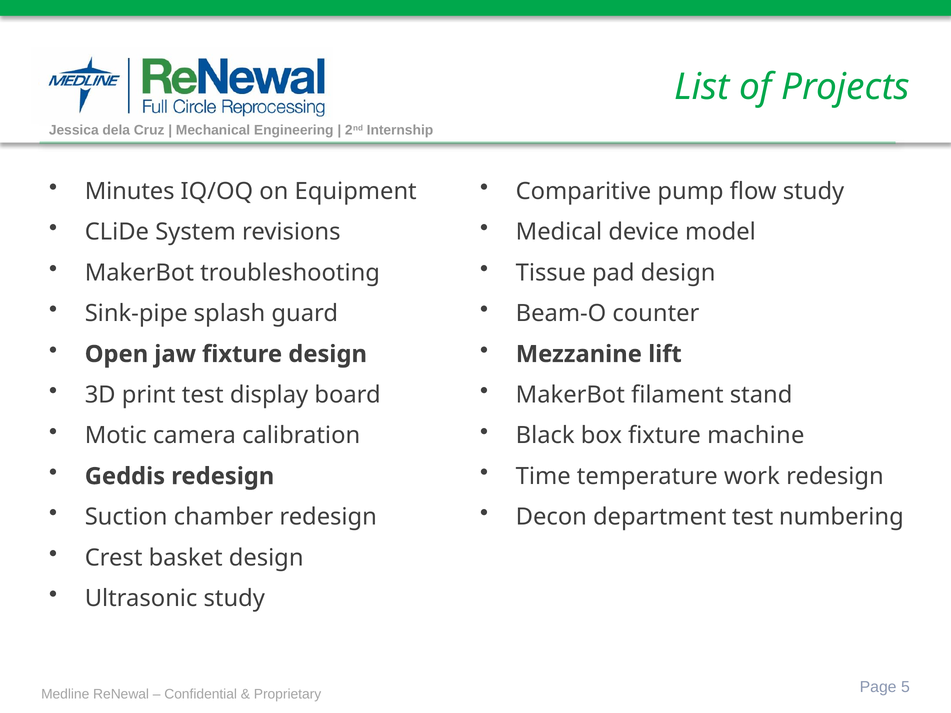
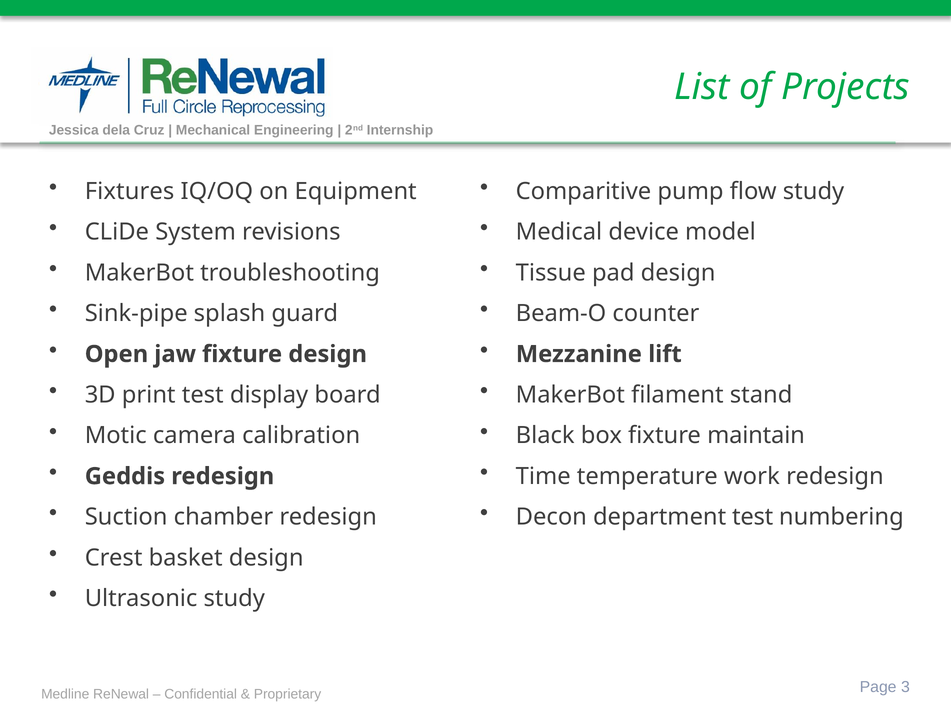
Minutes: Minutes -> Fixtures (130, 191)
machine: machine -> maintain (756, 436)
5: 5 -> 3 (905, 687)
